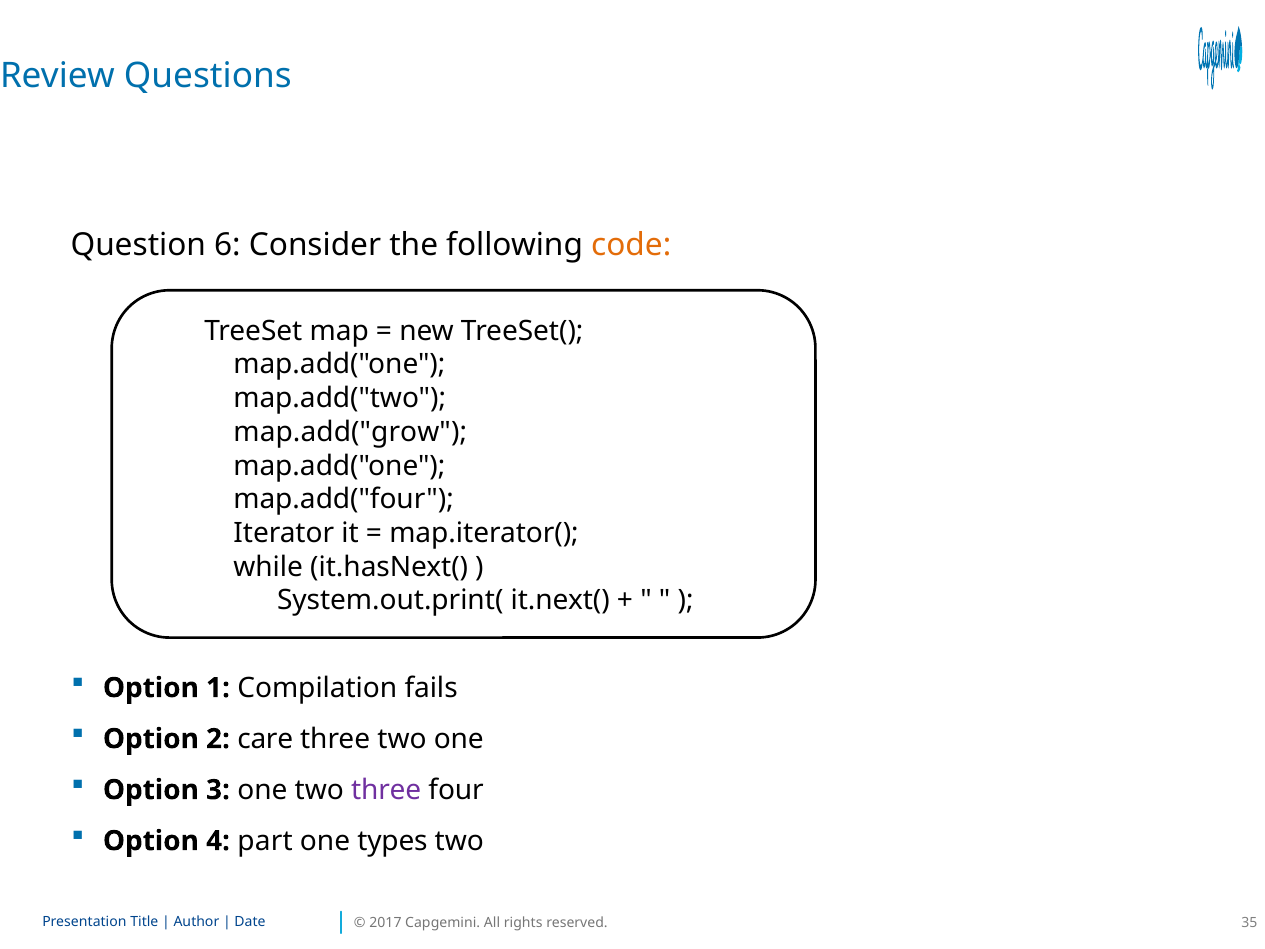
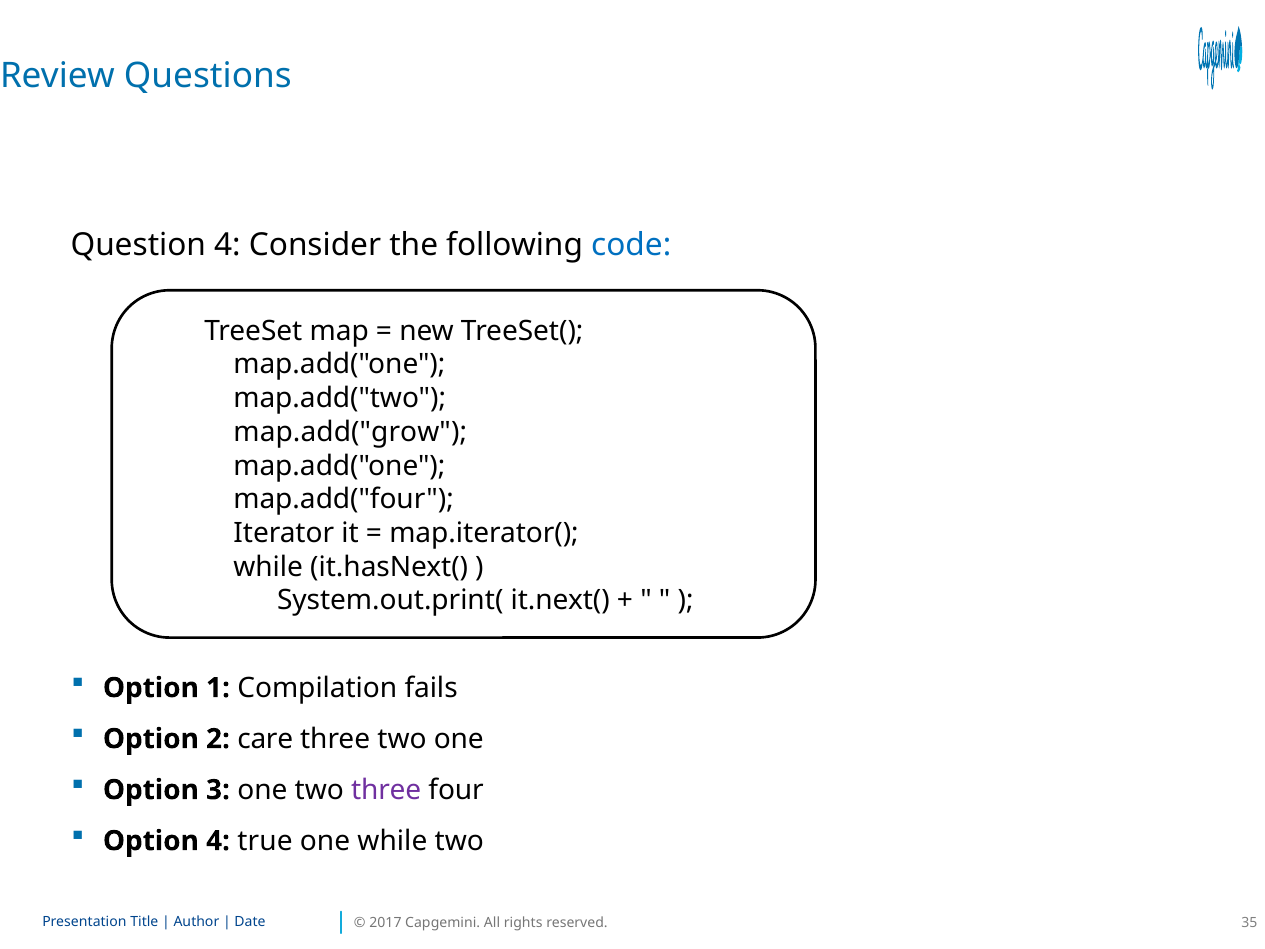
Question 6: 6 -> 4 (227, 245)
code colour: orange -> blue (631, 245)
part: part -> true (265, 841)
one types: types -> while (392, 841)
